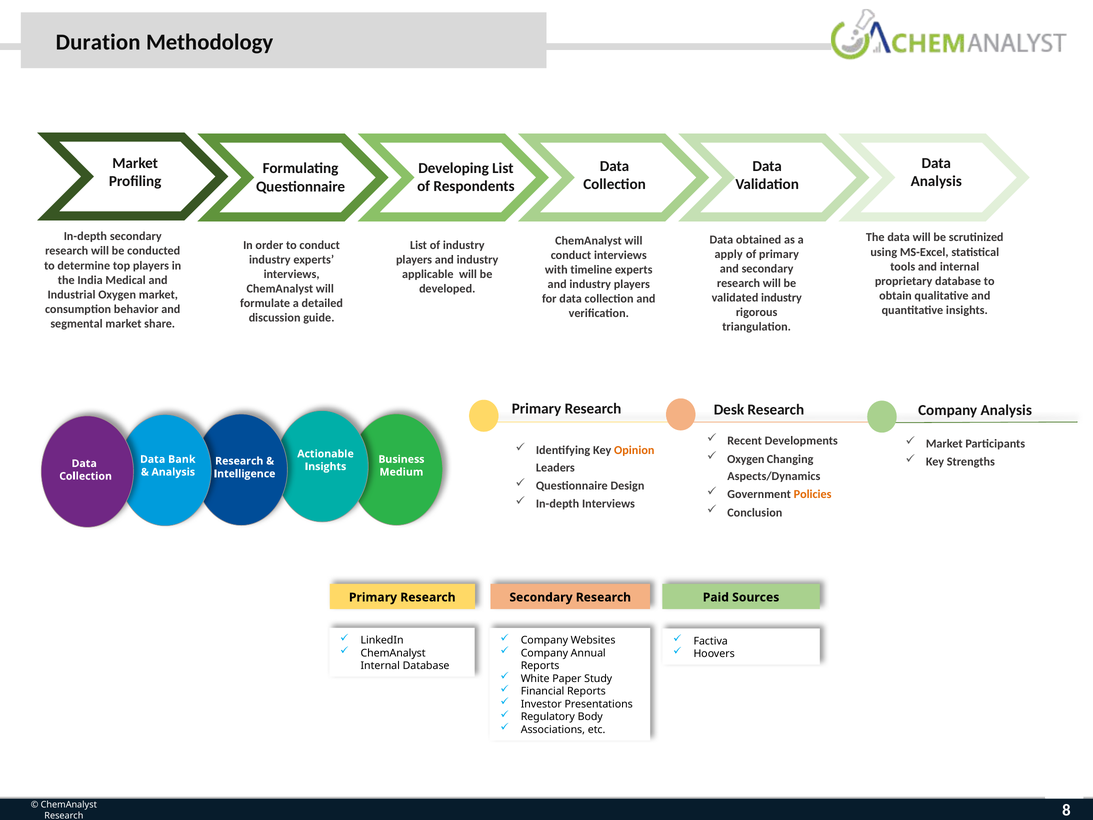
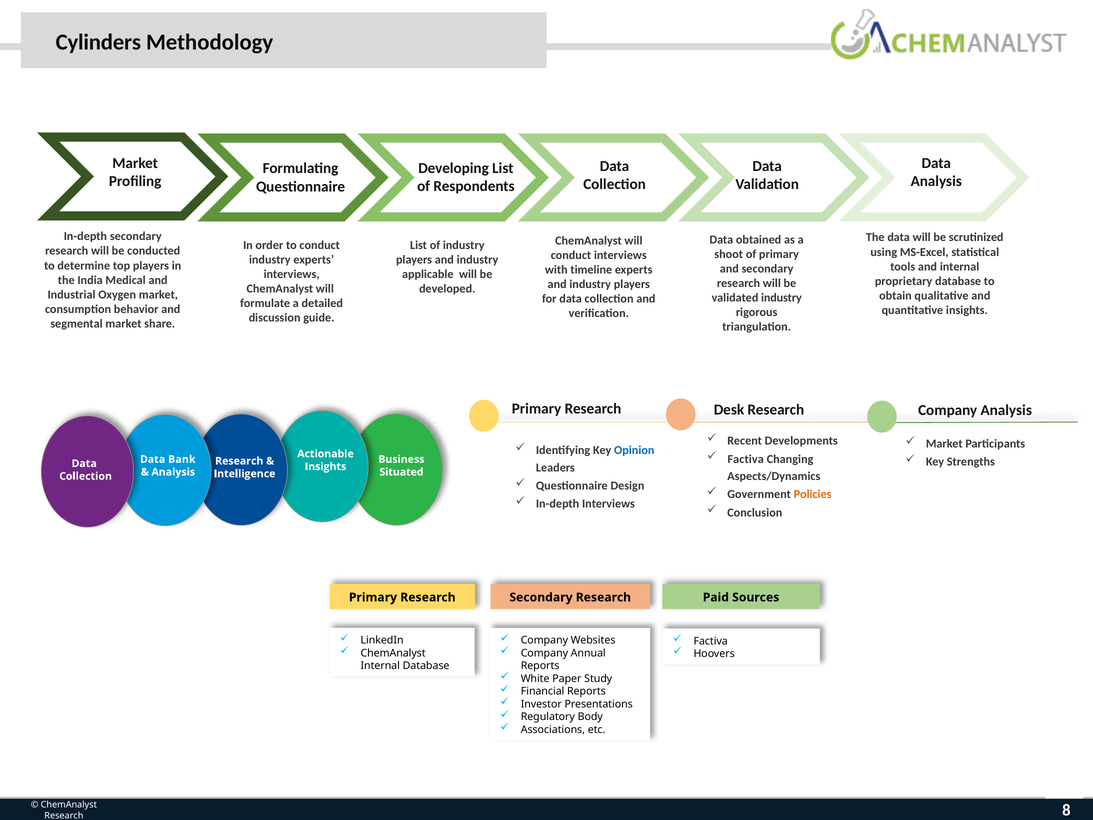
Duration: Duration -> Cylinders (98, 42)
apply: apply -> shoot (729, 254)
Opinion colour: orange -> blue (634, 450)
Oxygen: Oxygen -> Factiva (746, 459)
Medium: Medium -> Situated (401, 472)
